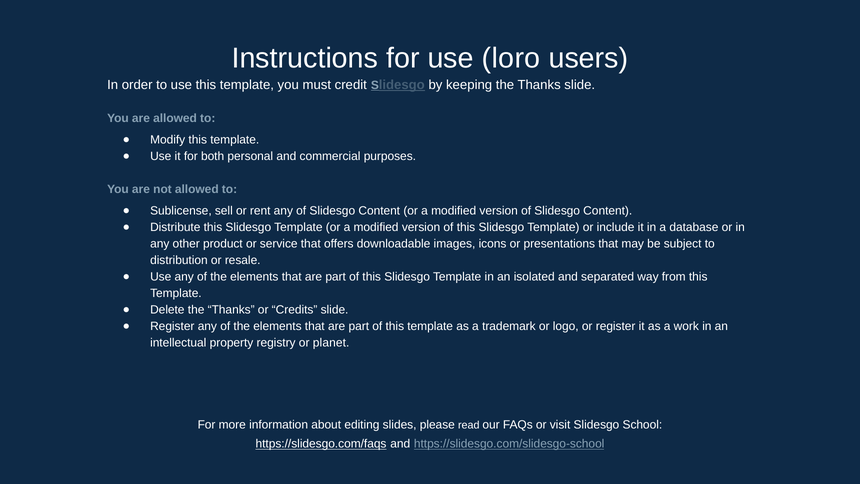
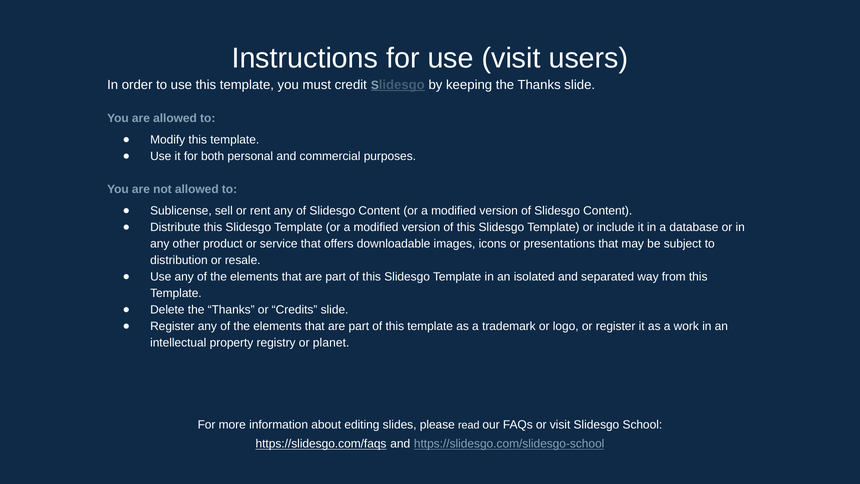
use loro: loro -> visit (511, 58)
